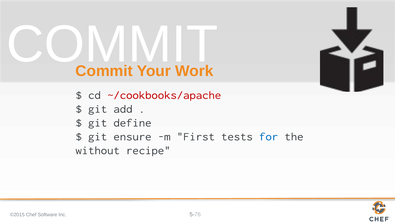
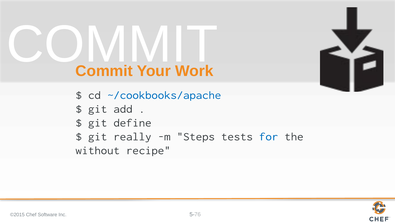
~/cookbooks/apache colour: red -> blue (164, 95)
ensure: ensure -> really (132, 137)
First: First -> Steps (196, 137)
